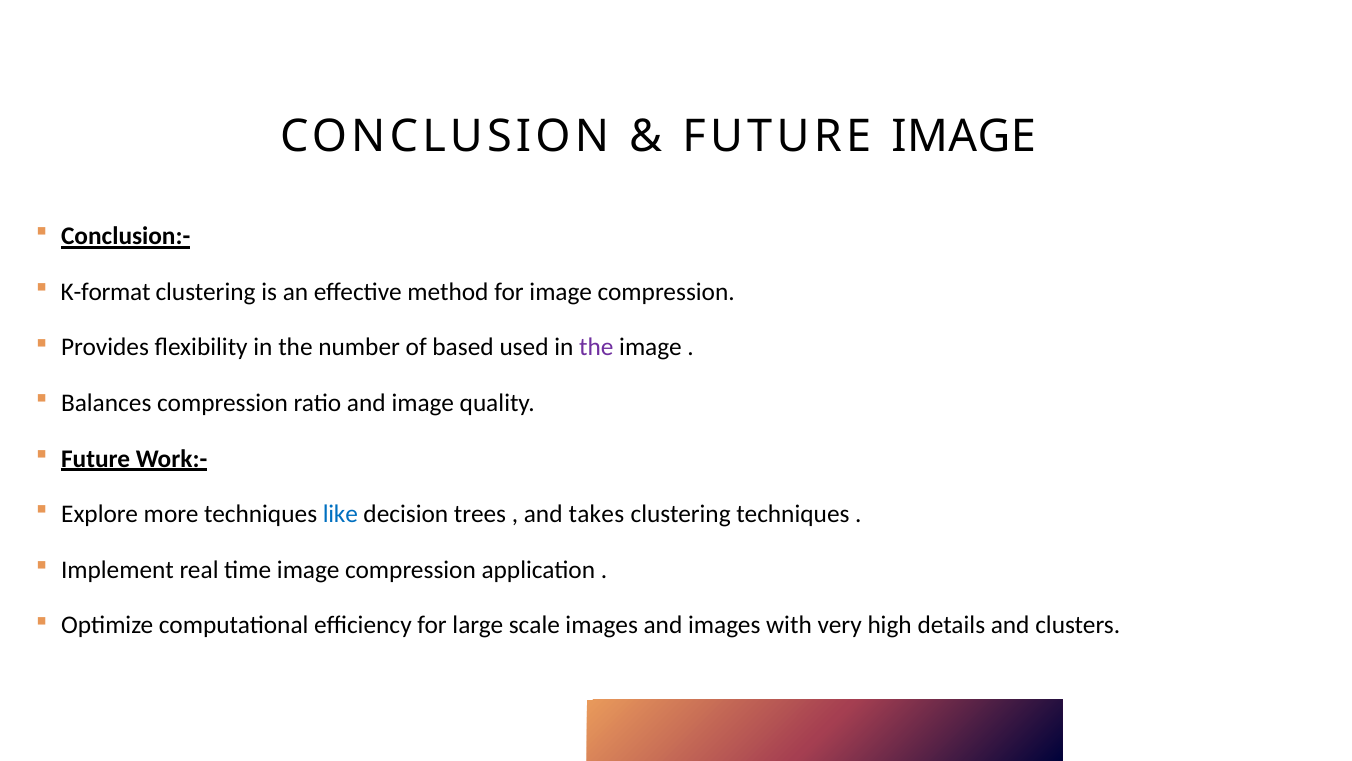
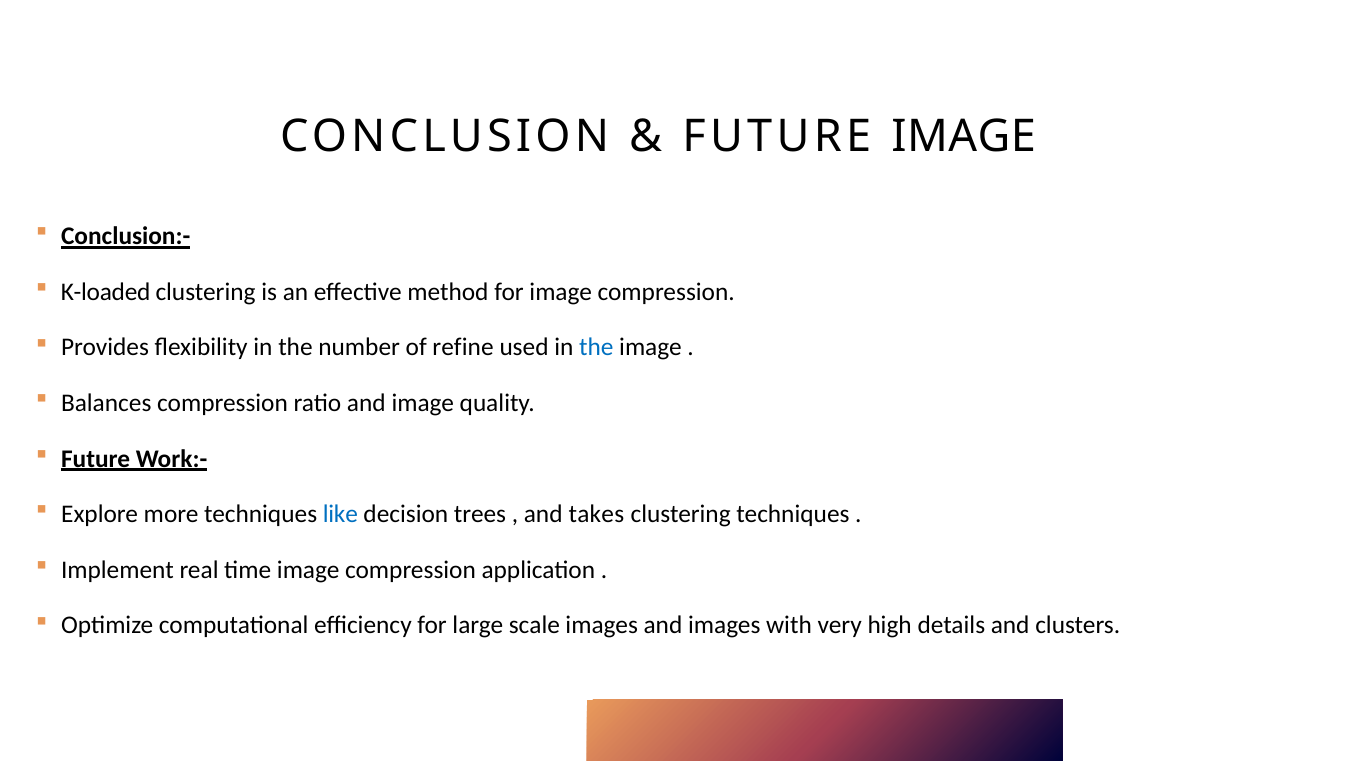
K-format: K-format -> K-loaded (106, 292)
based: based -> refine (463, 347)
the colour: purple -> blue (596, 347)
